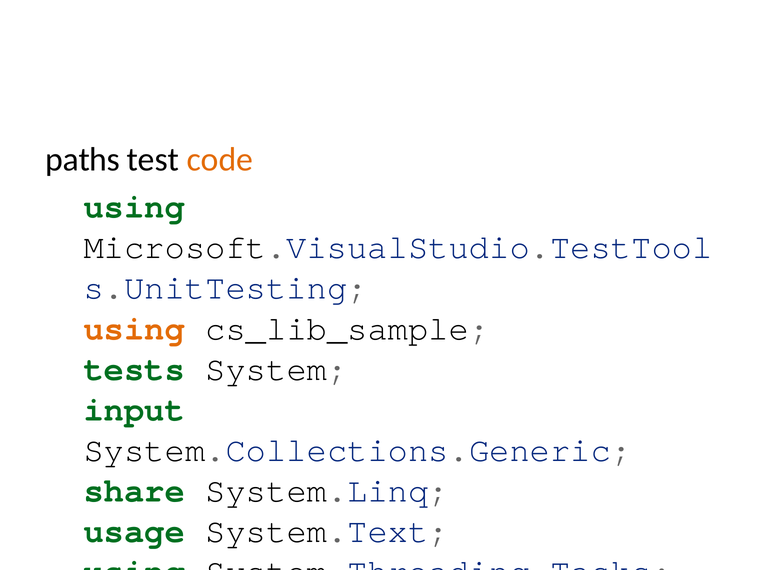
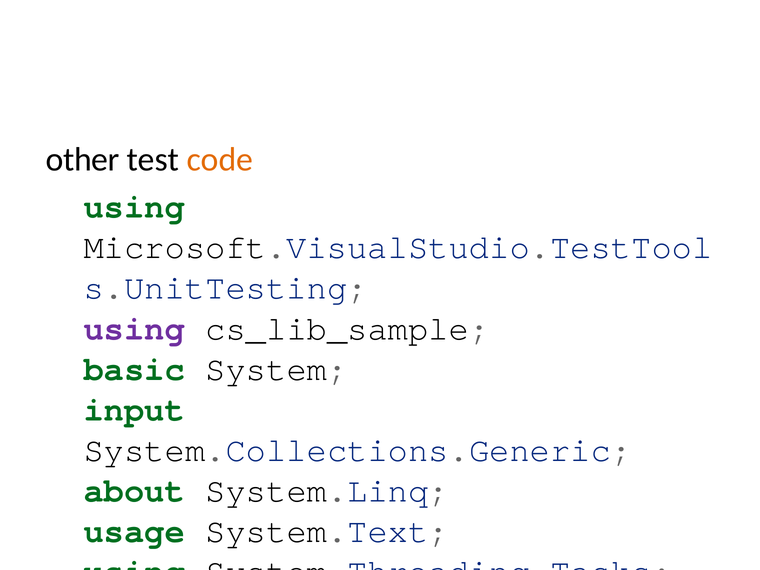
paths: paths -> other (83, 159)
using colour: orange -> purple (134, 328)
tests: tests -> basic (134, 369)
share: share -> about (134, 491)
